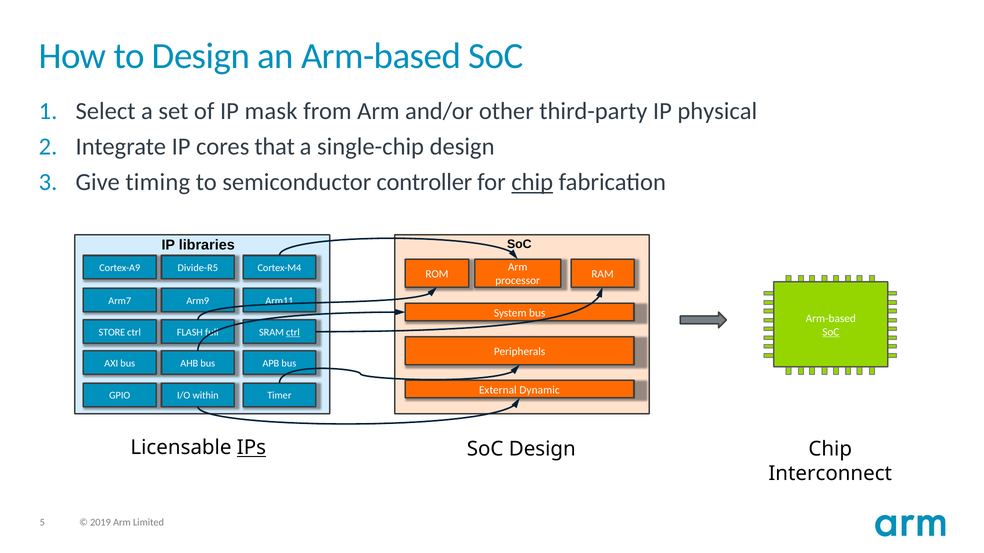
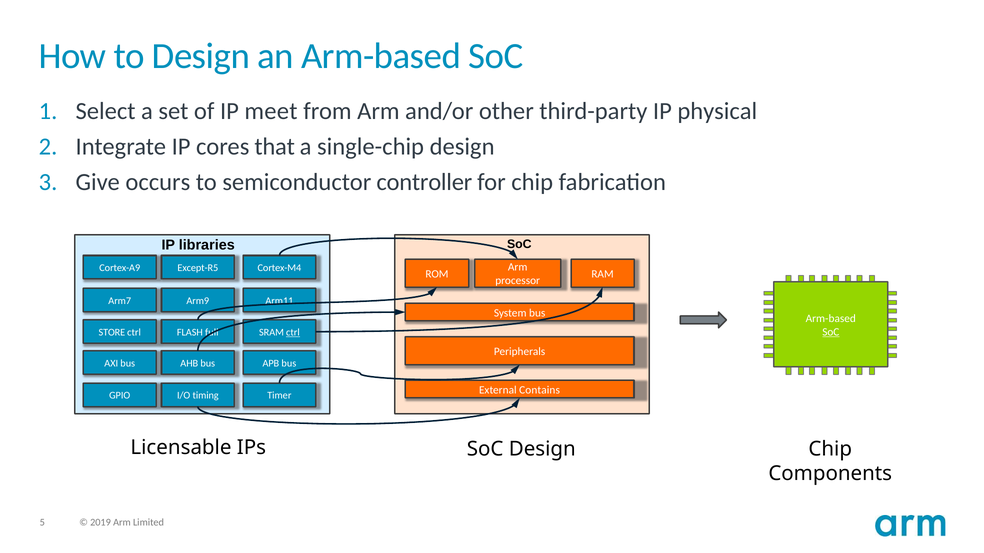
mask: mask -> meet (271, 111)
timing: timing -> occurs (158, 182)
chip underline: present -> none (532, 182)
Divide-R5: Divide-R5 -> Except-R5 (198, 268)
Dynamic: Dynamic -> Contains (540, 390)
within: within -> timing (206, 396)
IPs underline: present -> none (251, 448)
Interconnect: Interconnect -> Components (830, 474)
